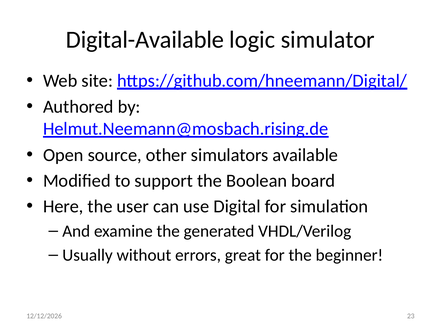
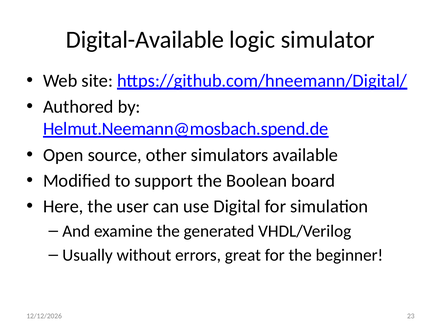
Helmut.Neemann@mosbach.rising.de: Helmut.Neemann@mosbach.rising.de -> Helmut.Neemann@mosbach.spend.de (186, 129)
